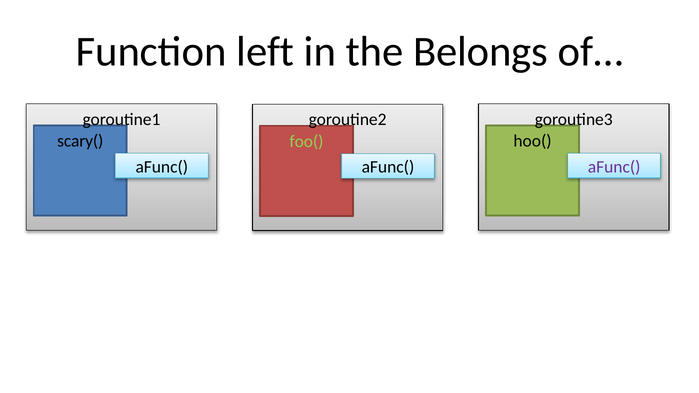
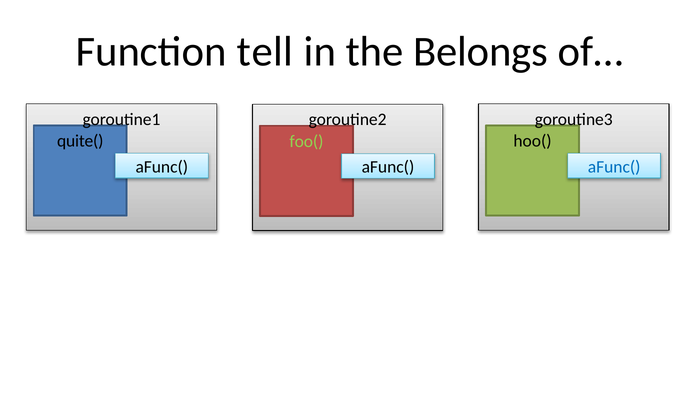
left: left -> tell (265, 51)
scary(: scary( -> quite( (80, 141)
aFunc( colour: purple -> blue (614, 167)
